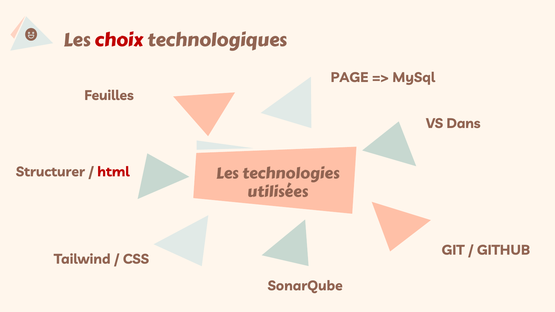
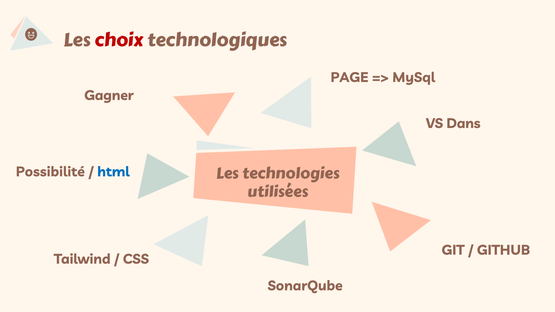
Feuilles: Feuilles -> Gagner (109, 96)
Structurer: Structurer -> Possibilité (50, 172)
html colour: red -> blue (113, 172)
